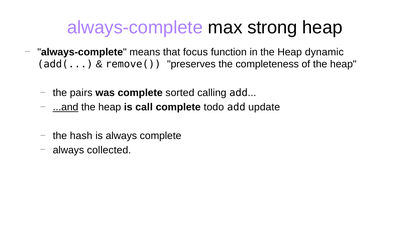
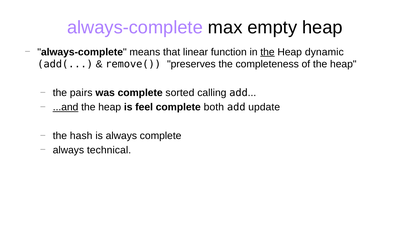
strong: strong -> empty (272, 28)
focus: focus -> linear (196, 52)
the underline: none -> present (267, 52)
call: call -> feel (144, 107)
todo: todo -> both (214, 107)
collected: collected -> technical (109, 151)
